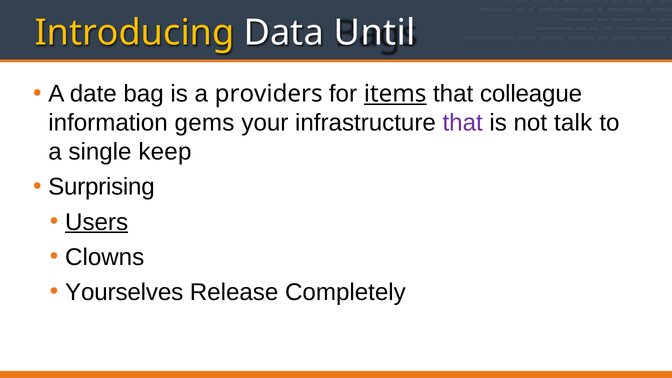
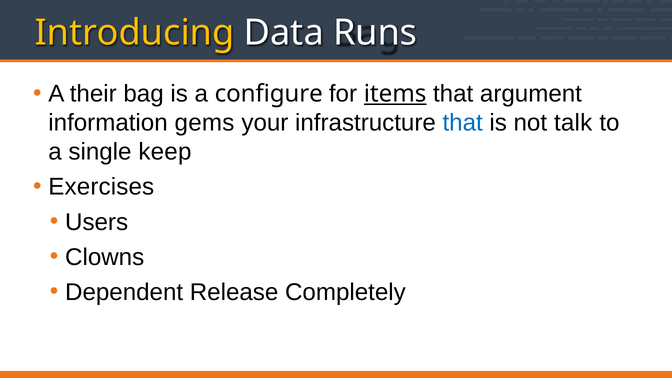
Until: Until -> Runs (375, 33)
date: date -> their (93, 94)
providers: providers -> configure (269, 94)
colleague: colleague -> argument (531, 94)
that colour: purple -> blue (463, 123)
Surprising: Surprising -> Exercises (101, 187)
Users underline: present -> none (97, 222)
Yourselves: Yourselves -> Dependent (124, 292)
